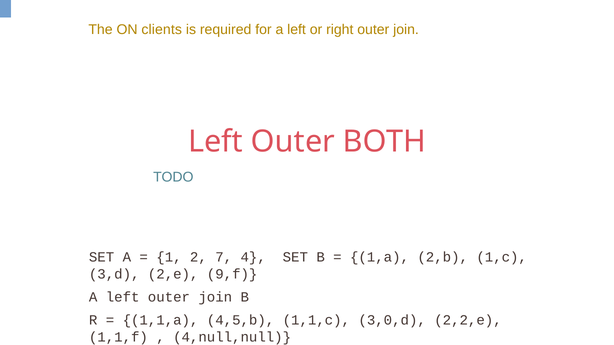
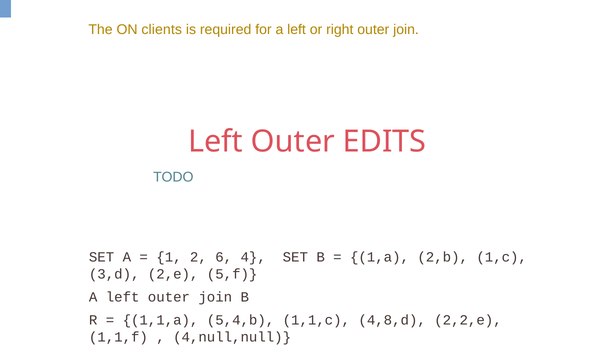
BOTH: BOTH -> EDITS (384, 142)
7: 7 -> 6 (224, 258)
9,f: 9,f -> 5,f (232, 274)
4,5,b: 4,5,b -> 5,4,b (241, 320)
3,0,d: 3,0,d -> 4,8,d (392, 320)
